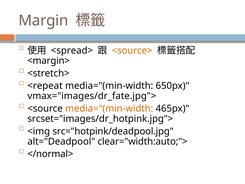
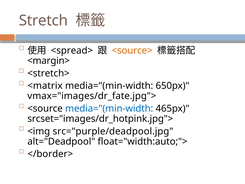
Margin: Margin -> Stretch (43, 20)
<repeat: <repeat -> <matrix (45, 86)
media="(min-width colour: orange -> blue (109, 108)
src="hotpink/deadpool.jpg: src="hotpink/deadpool.jpg -> src="purple/deadpool.jpg (113, 131)
clear="width:auto;">: clear="width:auto;"> -> float="width:auto;"> (143, 141)
</normal>: </normal> -> </border> (50, 154)
